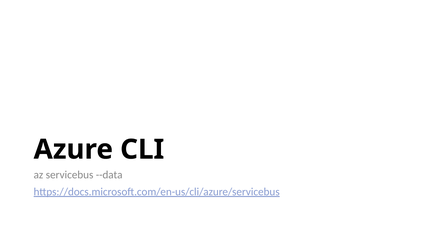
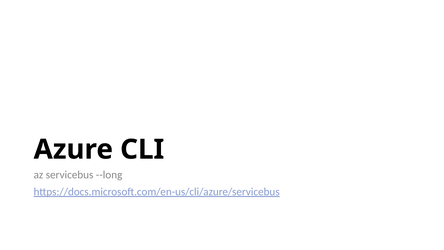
--data: --data -> --long (109, 175)
